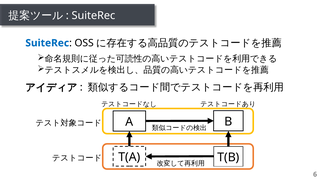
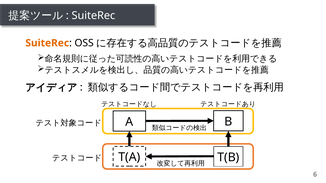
SuiteRec colour: blue -> orange (47, 43)
